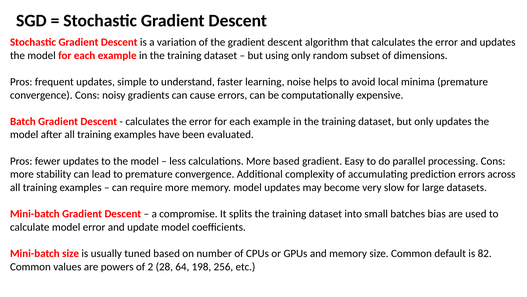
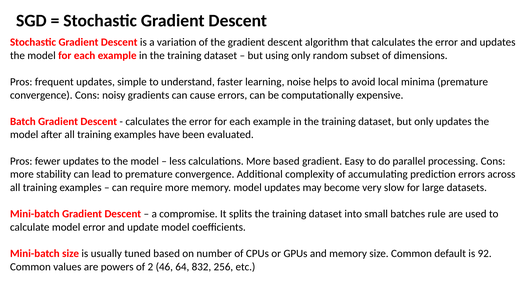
bias: bias -> rule (437, 213)
82: 82 -> 92 (485, 253)
28: 28 -> 46 (164, 266)
198: 198 -> 832 (201, 266)
